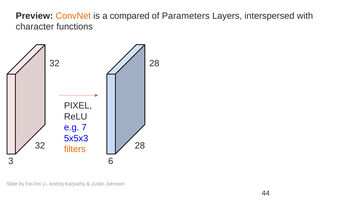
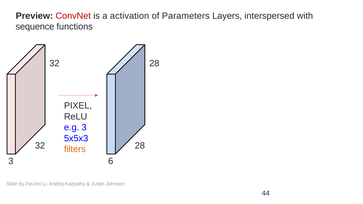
ConvNet colour: orange -> red (73, 16)
compared: compared -> activation (130, 16)
character: character -> sequence (35, 27)
e.g 7: 7 -> 3 (84, 128)
